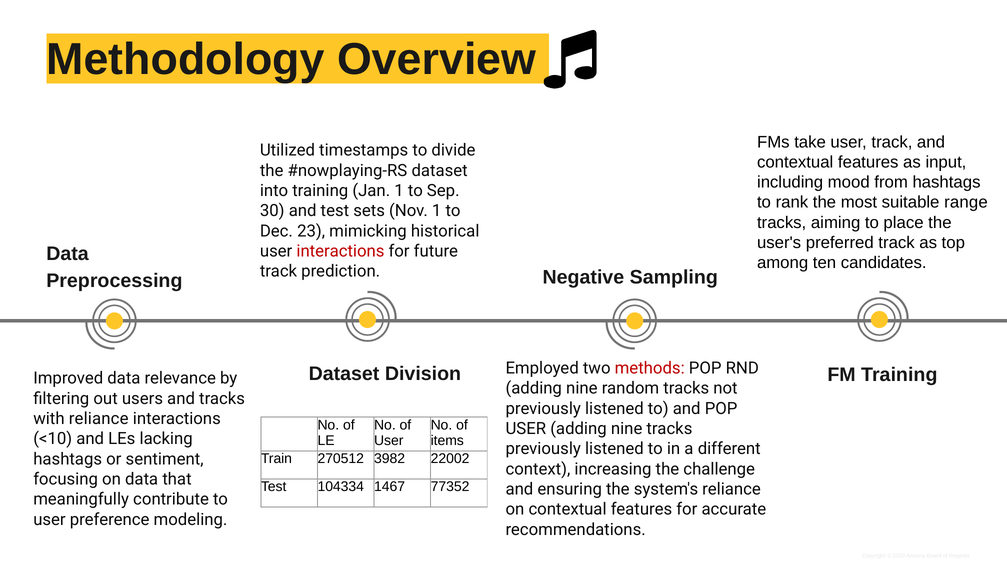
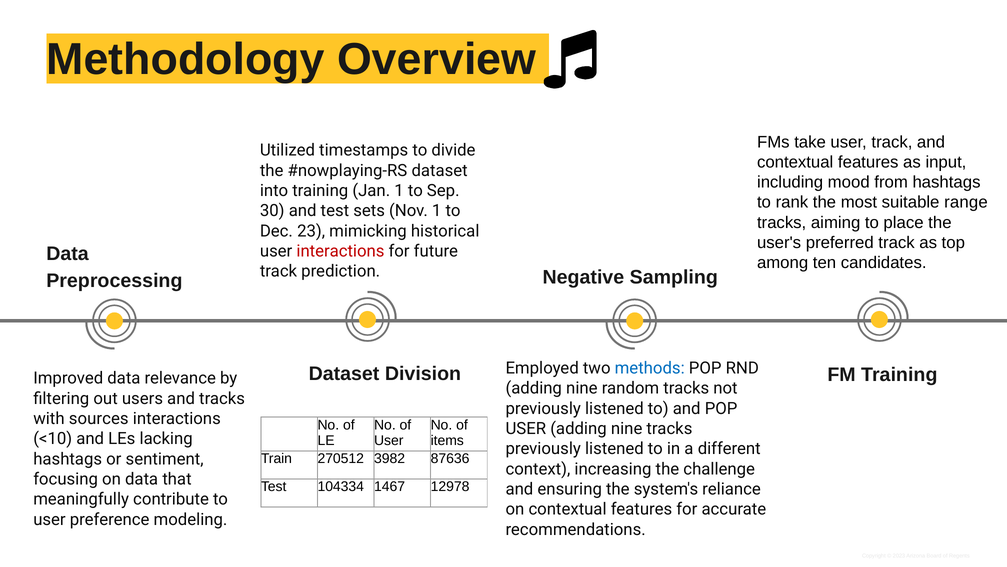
methods colour: red -> blue (650, 368)
with reliance: reliance -> sources (99, 418)
22002: 22002 -> 87636 (450, 458)
77352: 77352 -> 12978 (450, 486)
